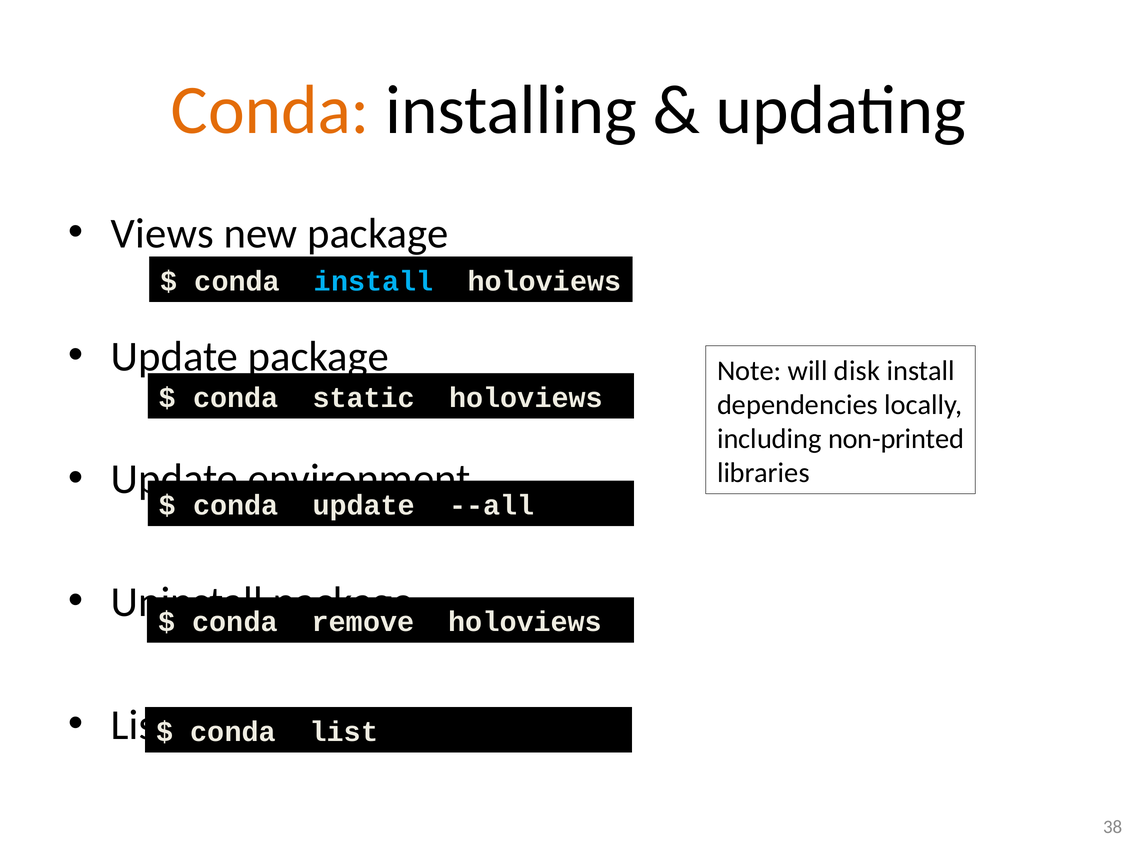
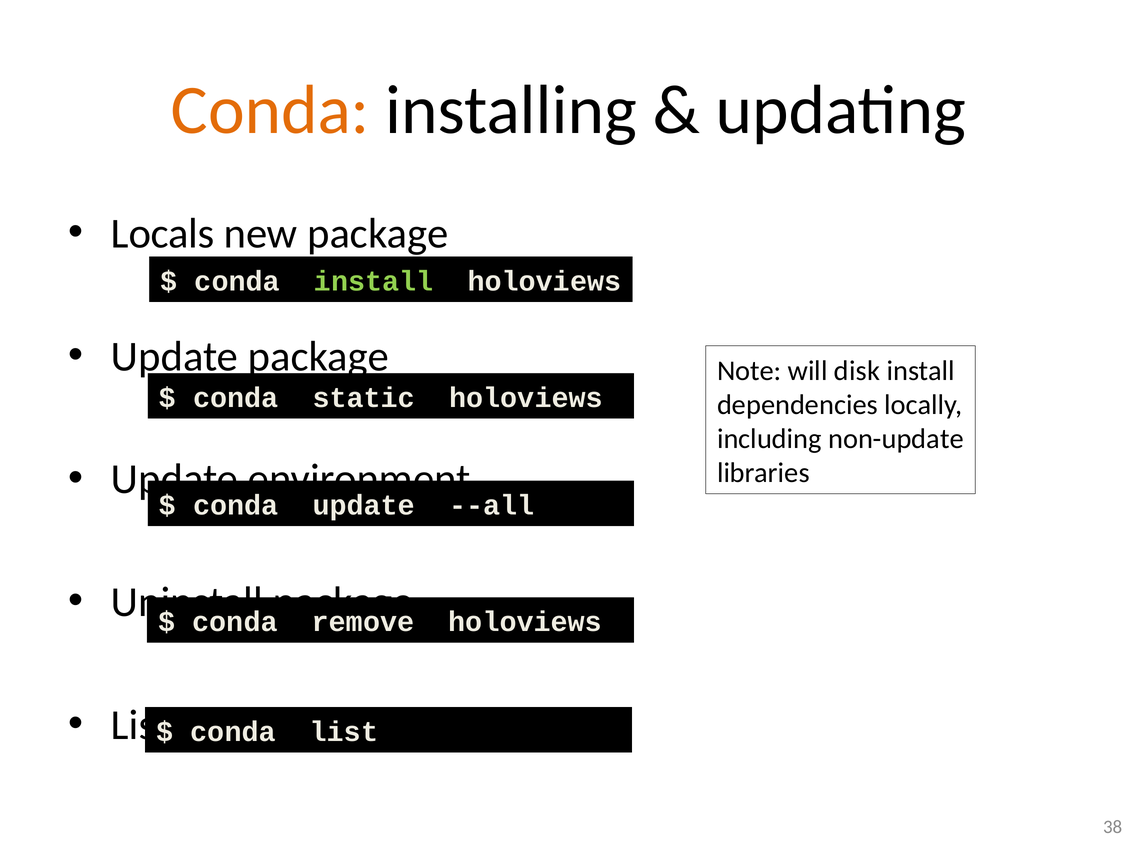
Views: Views -> Locals (163, 233)
install colour: light blue -> light green (374, 281)
non-printed: non-printed -> non-update (896, 439)
